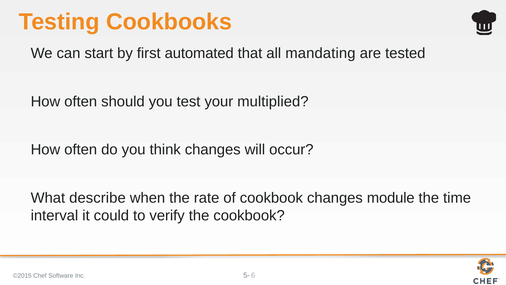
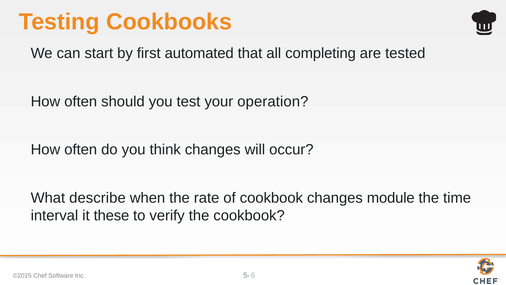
mandating: mandating -> completing (321, 53)
multiplied: multiplied -> operation (273, 101)
could: could -> these (111, 215)
